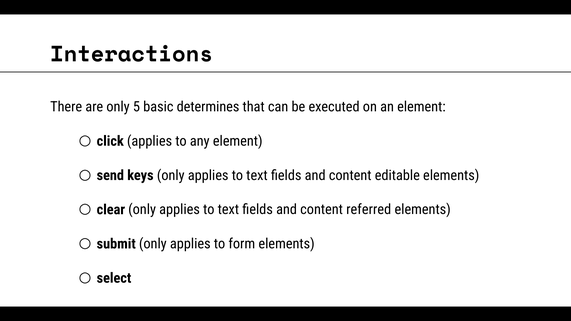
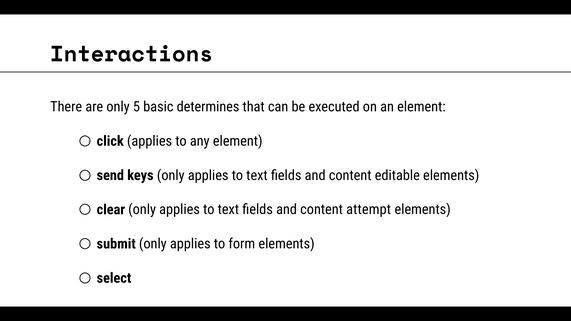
referred: referred -> attempt (369, 210)
